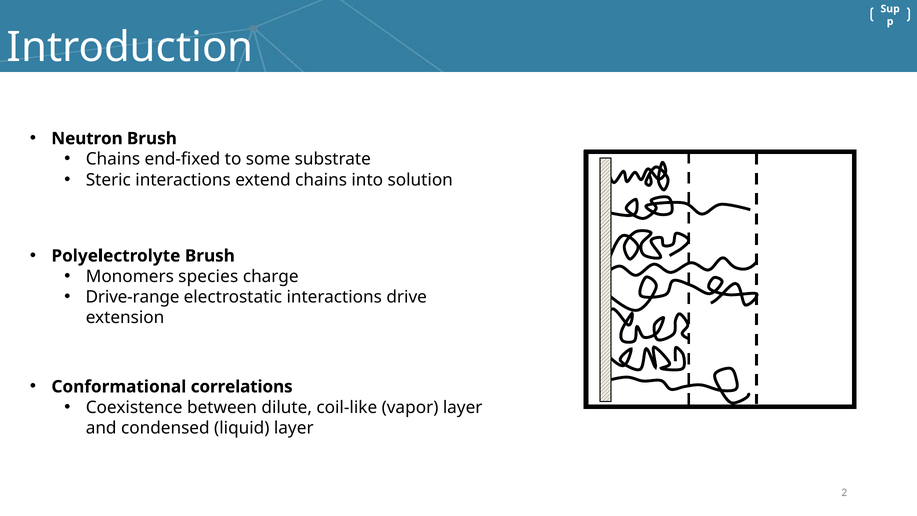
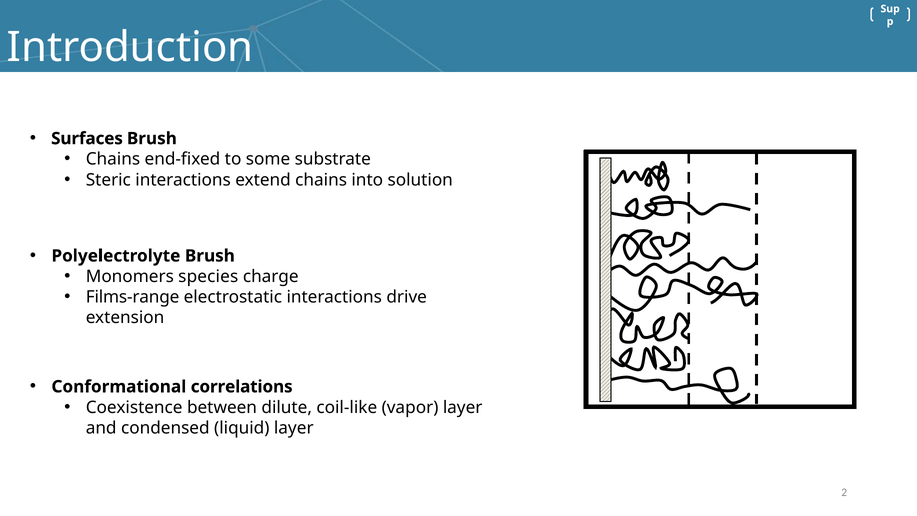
Neutron: Neutron -> Surfaces (87, 139)
Drive-range: Drive-range -> Films-range (133, 297)
